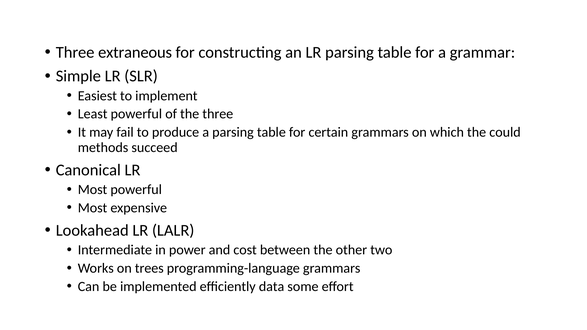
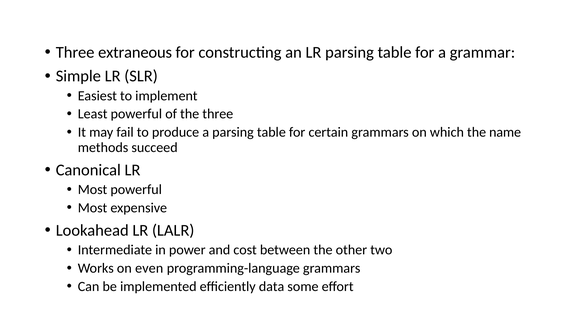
could: could -> name (505, 132)
trees: trees -> even (149, 268)
